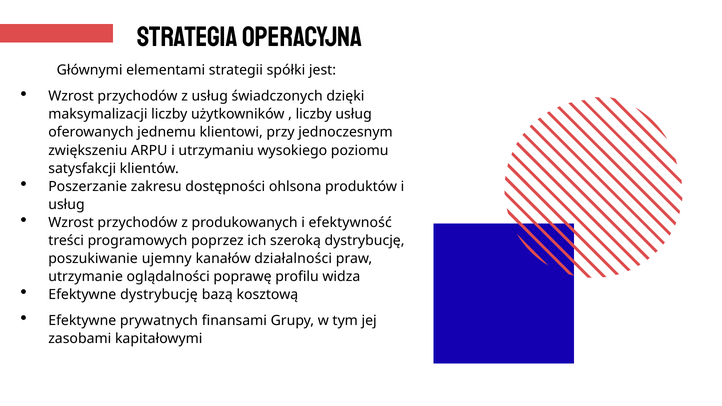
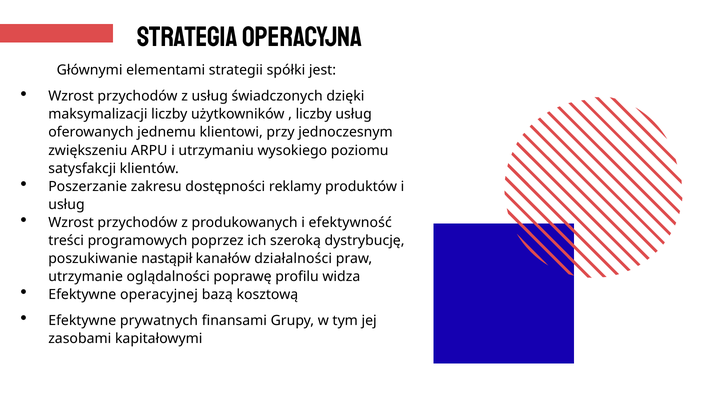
ohlsona: ohlsona -> reklamy (295, 186)
ujemny: ujemny -> nastąpił (167, 259)
Efektywne dystrybucję: dystrybucję -> operacyjnej (159, 295)
